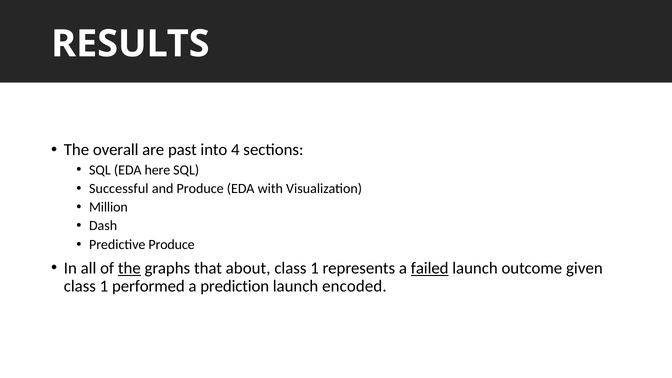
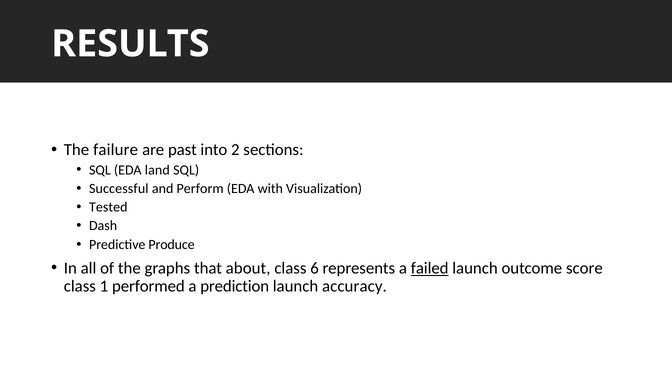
overall: overall -> failure (116, 150)
4: 4 -> 2 (235, 150)
here: here -> land (157, 170)
and Produce: Produce -> Perform (200, 189)
Million: Million -> Tested (108, 207)
the underline: present -> none (129, 268)
1: 1 -> 6 (315, 268)
given: given -> score (584, 268)
encoded: encoded -> accuracy (354, 286)
